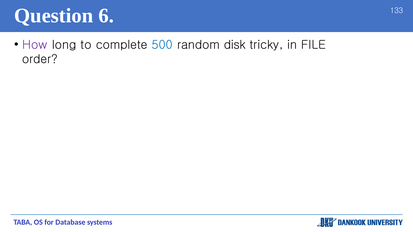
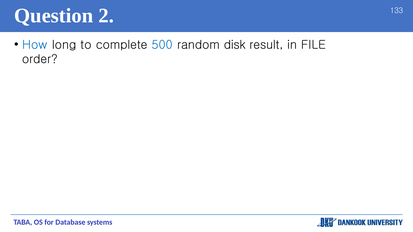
6: 6 -> 2 (106, 16)
How colour: purple -> blue (35, 45)
tricky: tricky -> result (266, 45)
